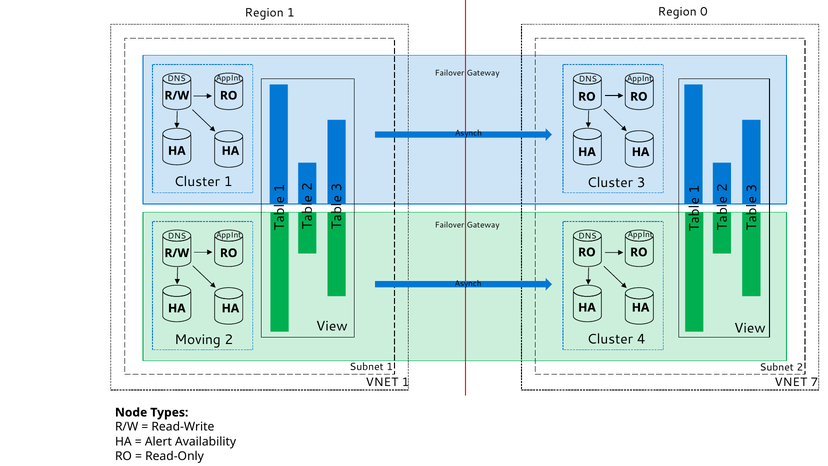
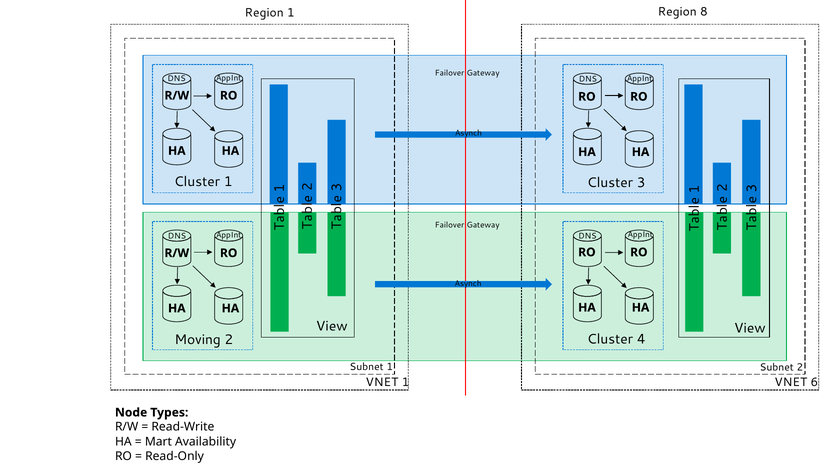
0: 0 -> 8 (704, 12)
7: 7 -> 6 (814, 382)
Alert: Alert -> Mart (158, 441)
